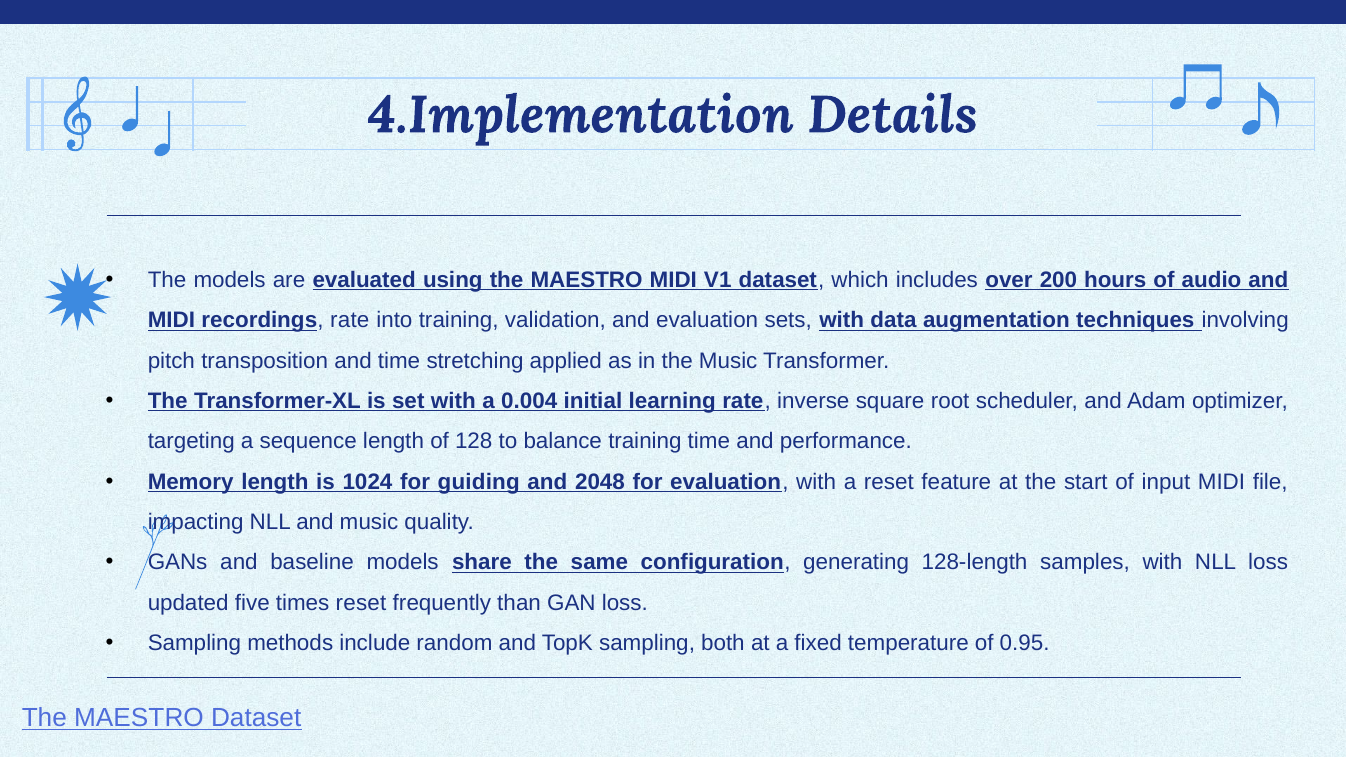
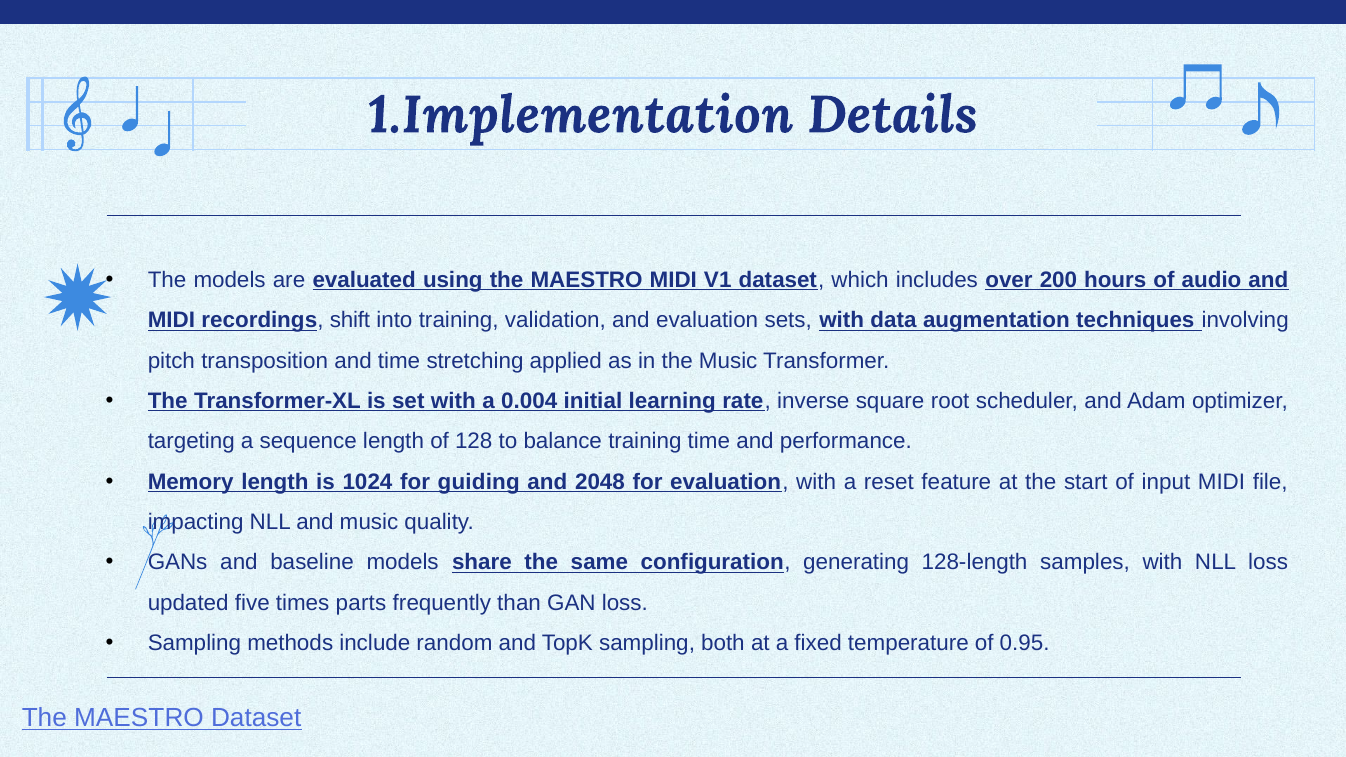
4.Implementation: 4.Implementation -> 1.Implementation (581, 115)
recordings rate: rate -> shift (350, 320)
times reset: reset -> parts (361, 603)
